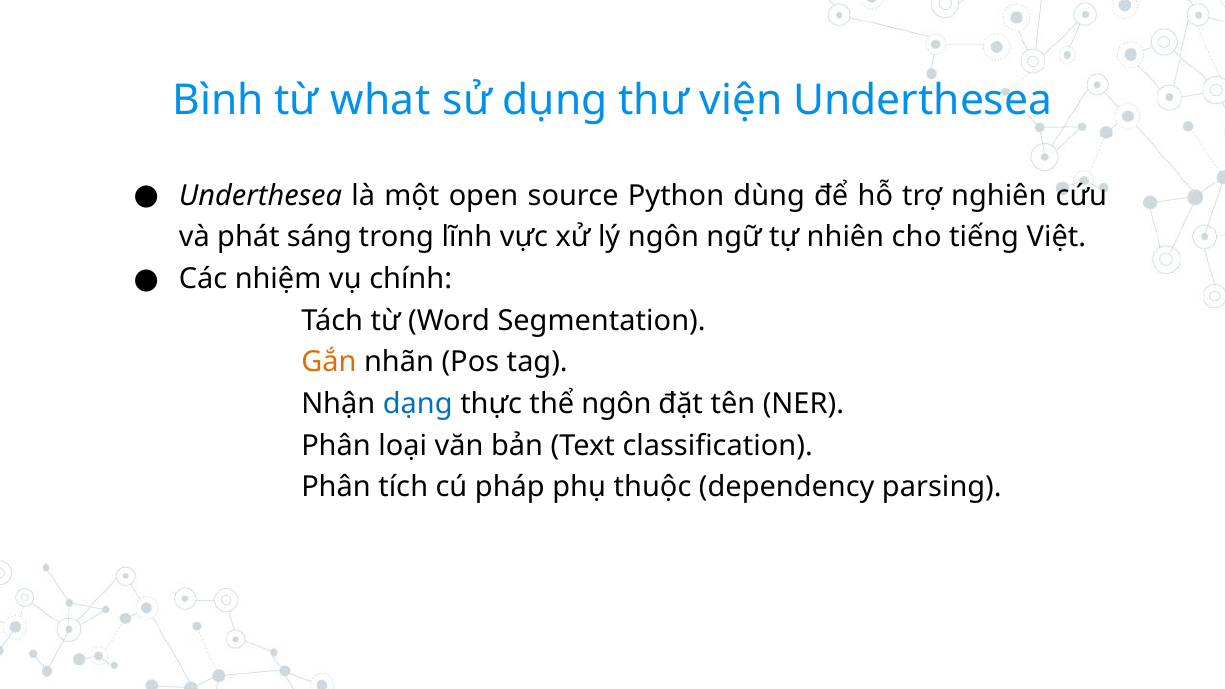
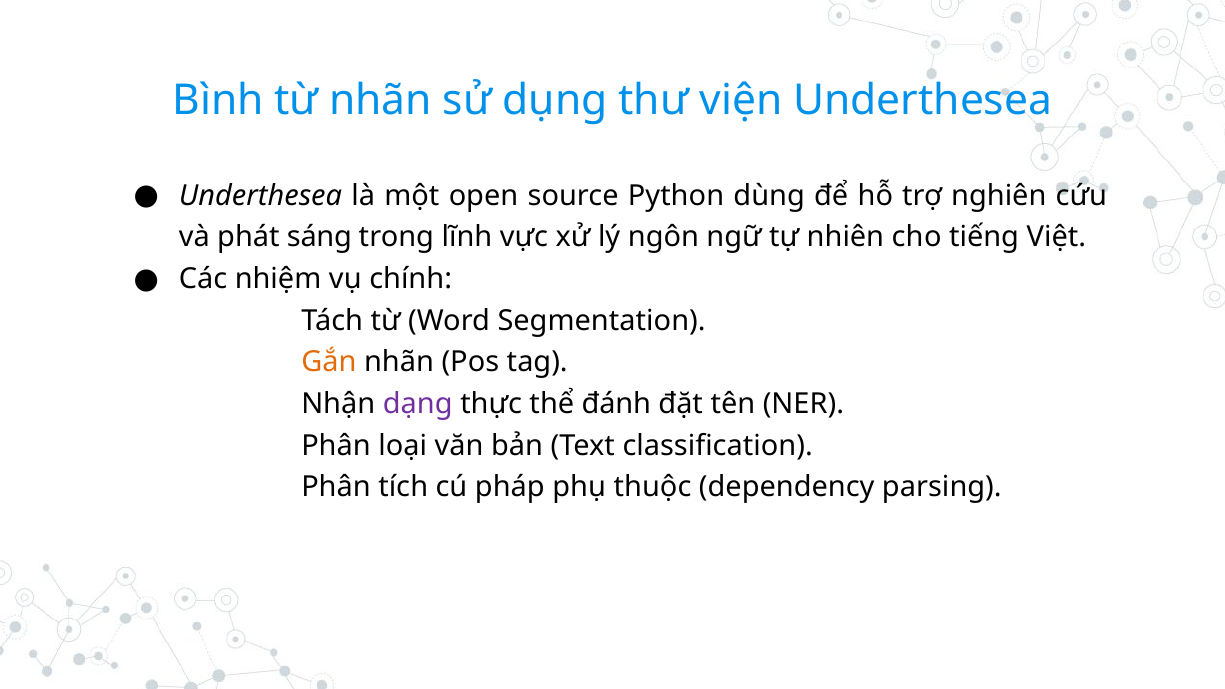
từ what: what -> nhãn (381, 101)
dạng colour: blue -> purple (418, 404)
thể ngôn: ngôn -> đánh (616, 404)
